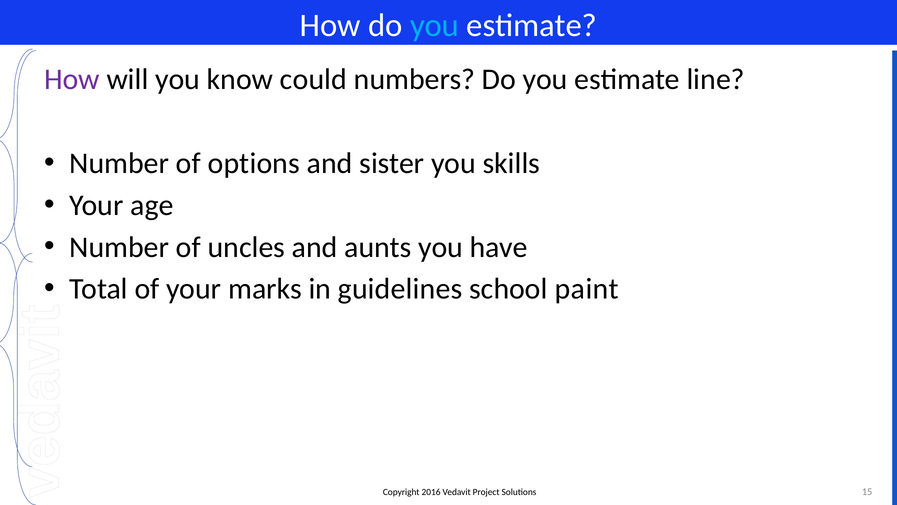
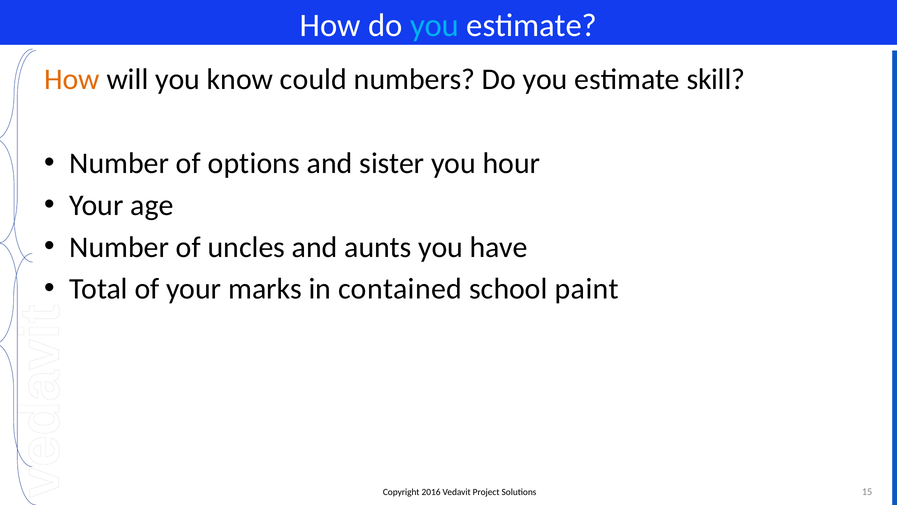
How colour: purple -> orange (72, 79)
line: line -> skill (716, 79)
skills: skills -> hour (511, 163)
guidelines: guidelines -> contained (400, 289)
